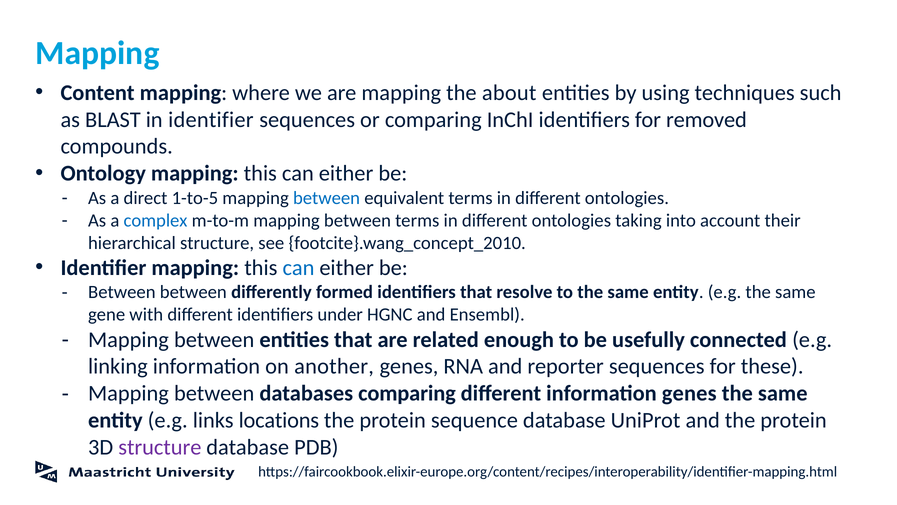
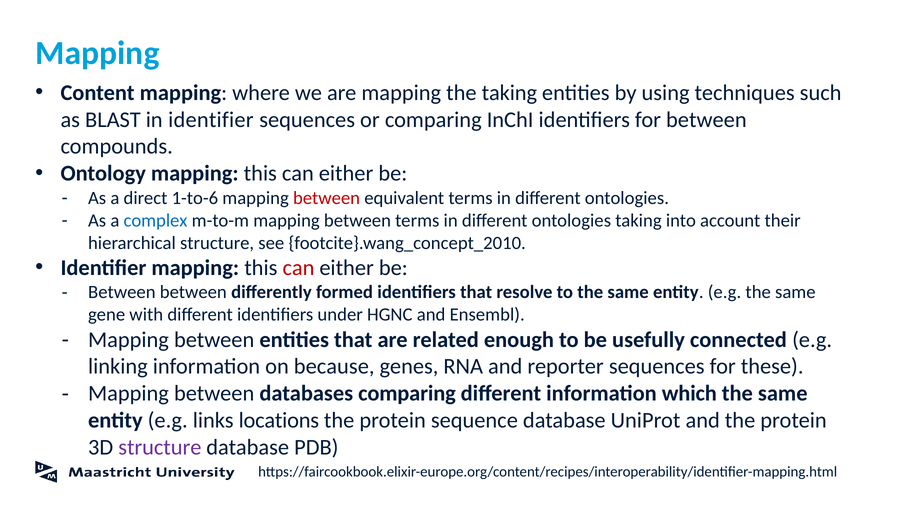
the about: about -> taking (509, 93)
for removed: removed -> between (706, 120)
1-to-5: 1-to-5 -> 1-to-6 (195, 198)
between colour: blue -> red (327, 198)
can colour: blue -> red (298, 268)
another: another -> because (334, 366)
information genes: genes -> which (689, 393)
